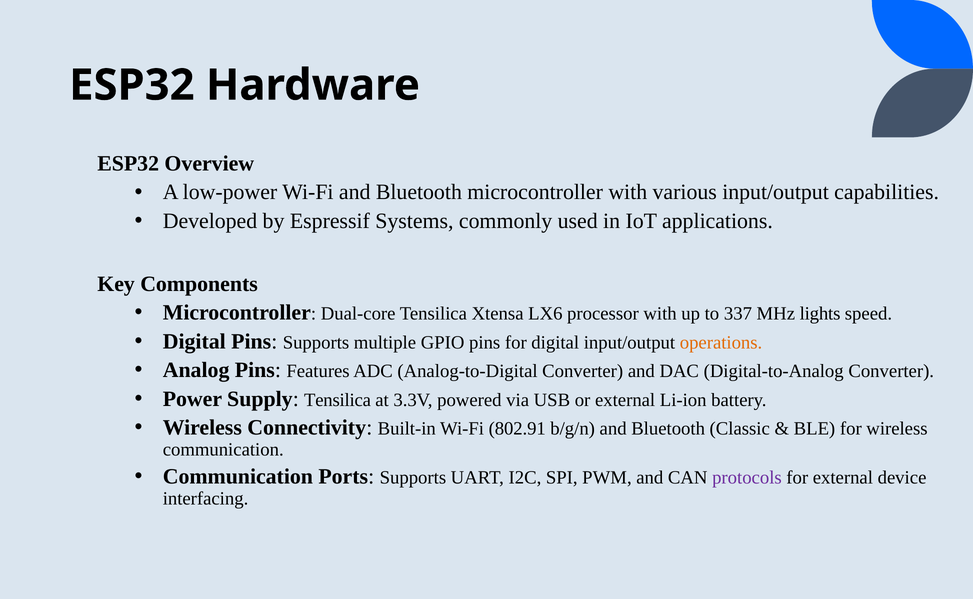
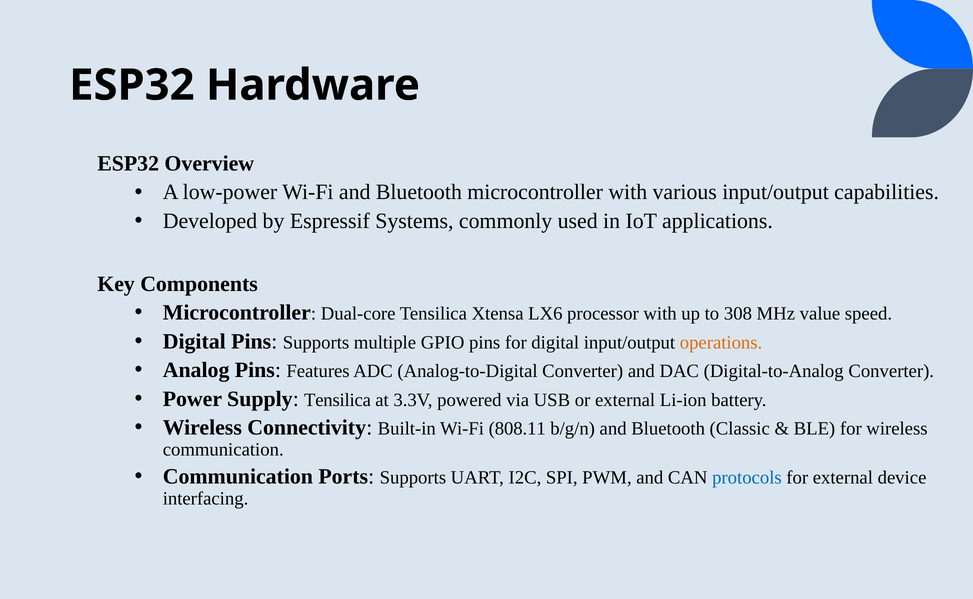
337: 337 -> 308 (738, 313)
lights: lights -> value (820, 313)
802.91: 802.91 -> 808.11 (517, 429)
protocols colour: purple -> blue (747, 477)
